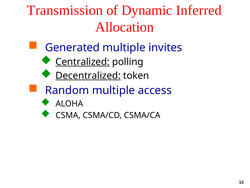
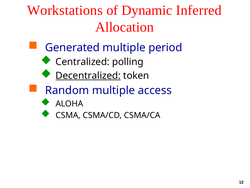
Transmission: Transmission -> Workstations (65, 10)
invites: invites -> period (165, 47)
Centralized underline: present -> none (83, 62)
